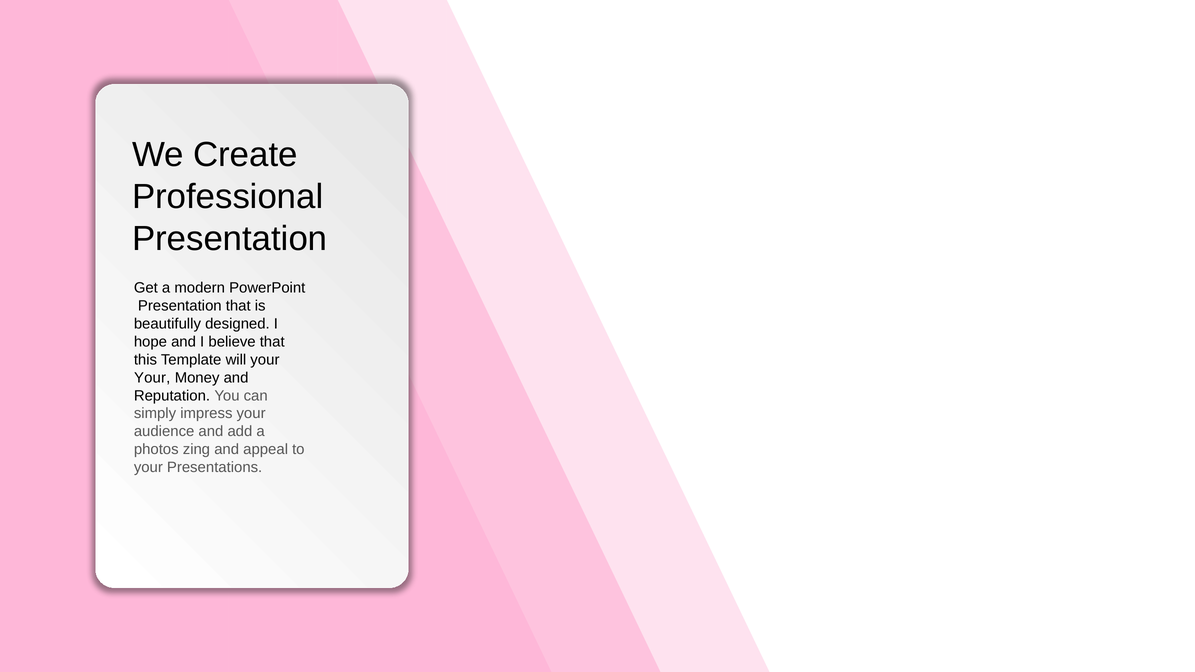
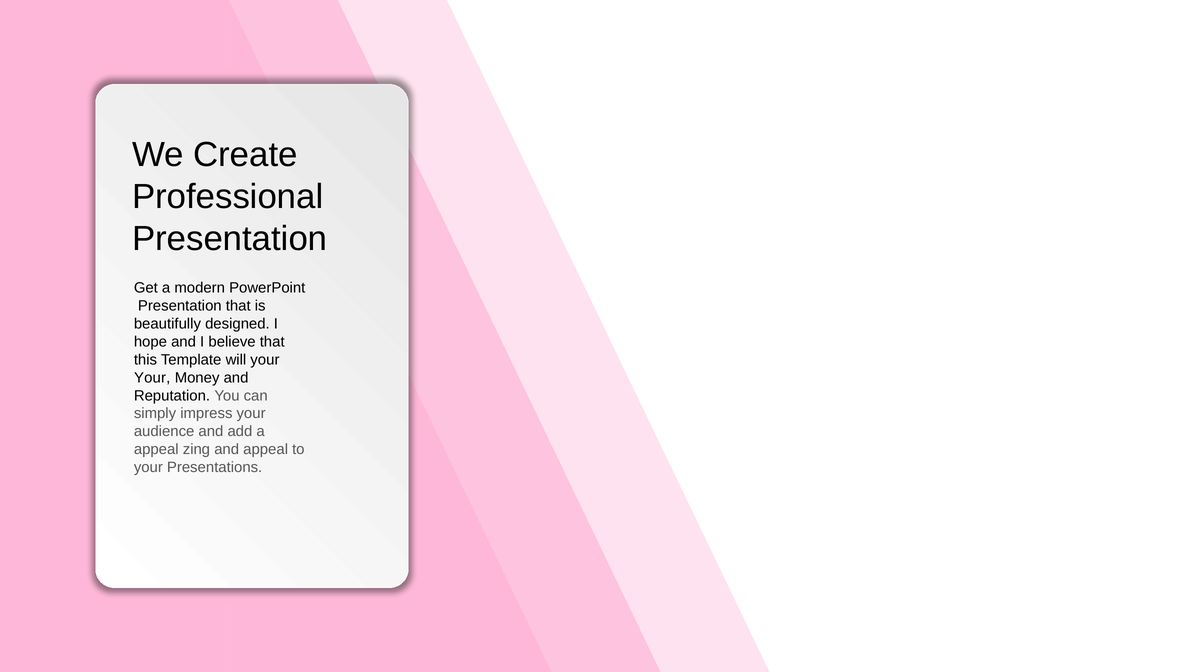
photos: photos -> appeal (156, 449)
